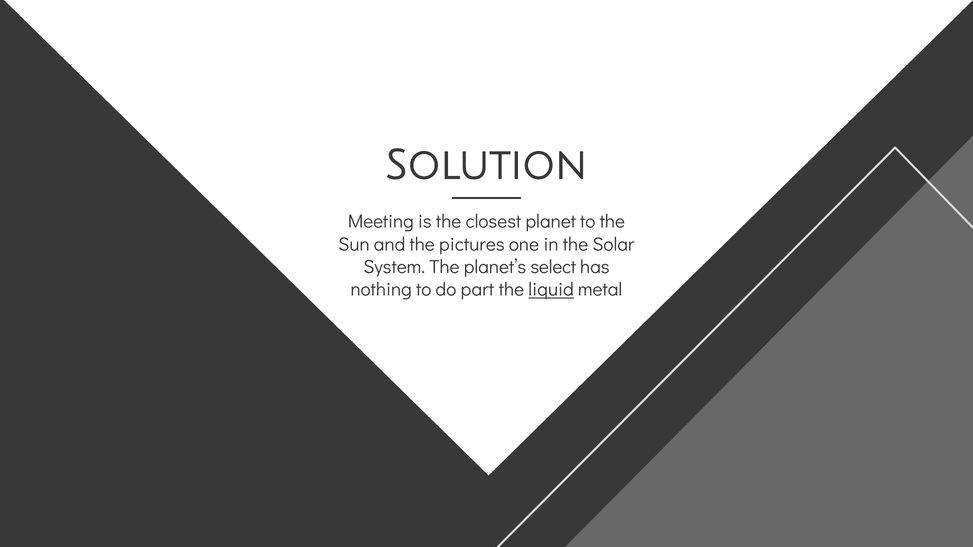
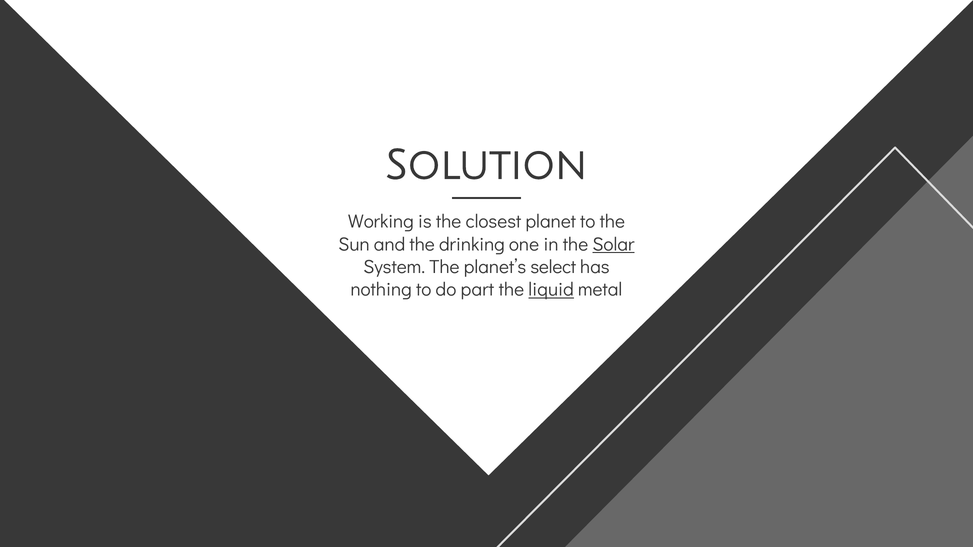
Meeting: Meeting -> Working (381, 222)
pictures: pictures -> drinking (472, 244)
Solar underline: none -> present (613, 244)
